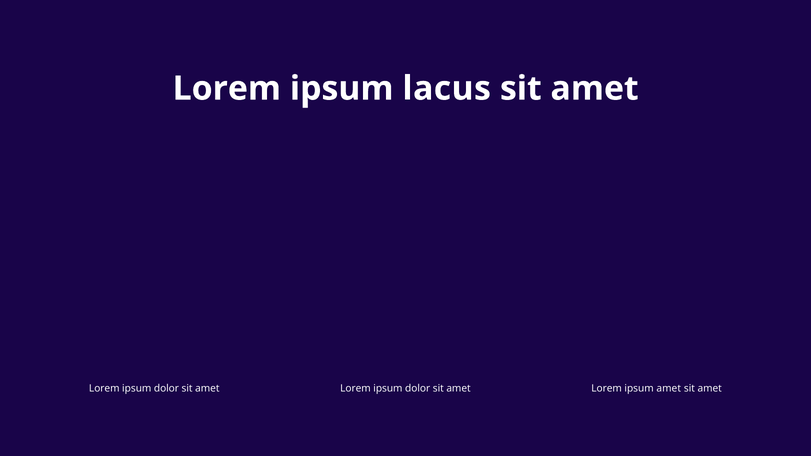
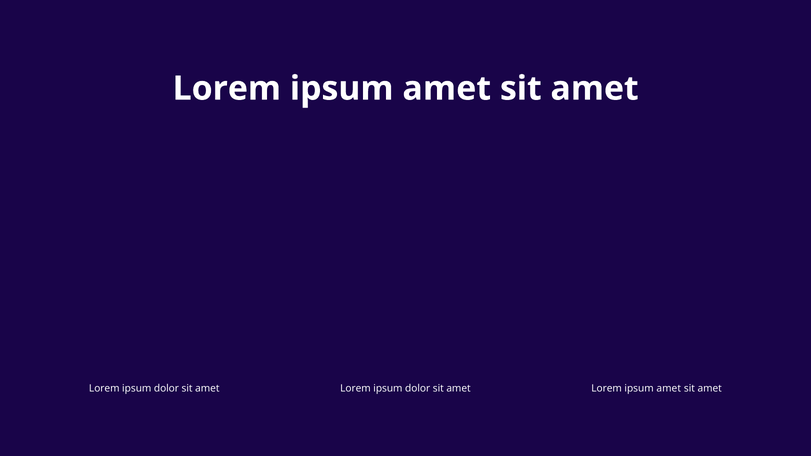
lacus: lacus -> amet (447, 89)
